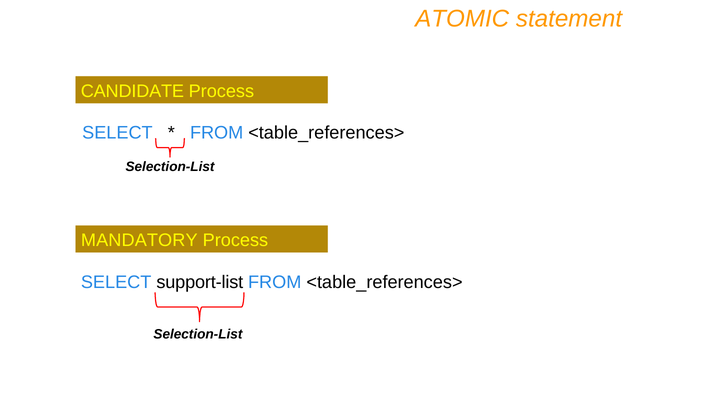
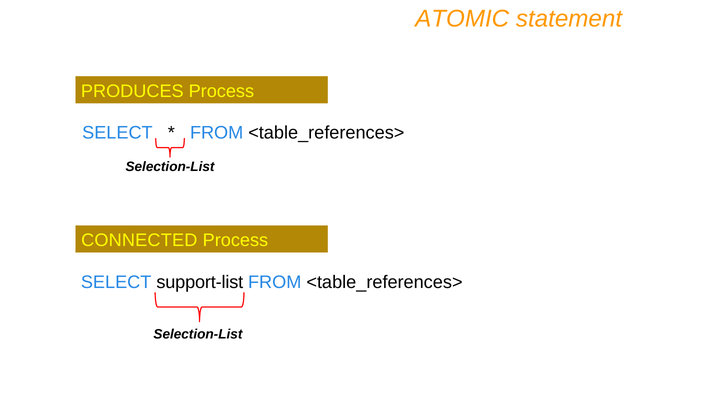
CANDIDATE: CANDIDATE -> PRODUCES (132, 91)
MANDATORY: MANDATORY -> CONNECTED (139, 240)
